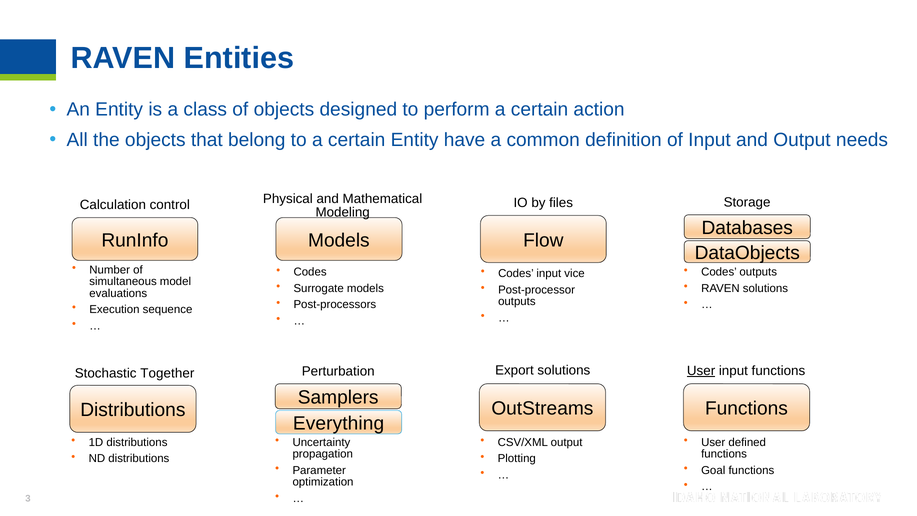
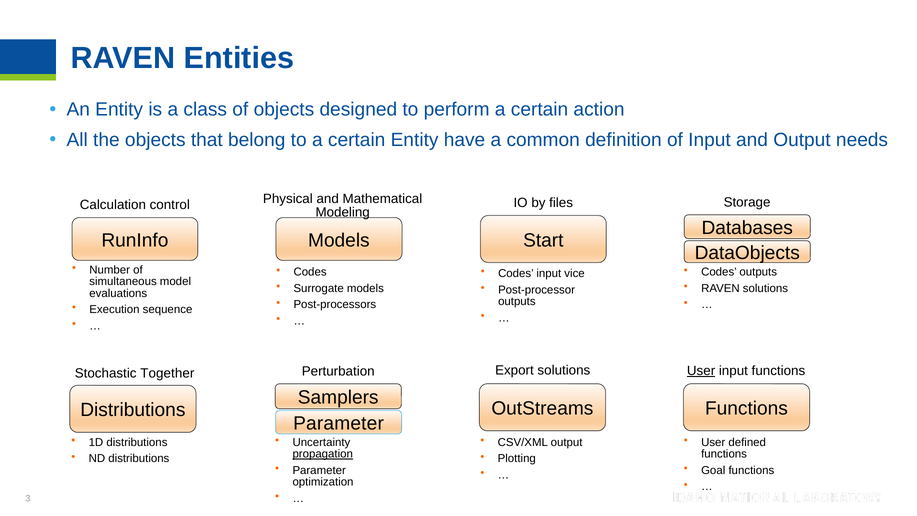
Flow: Flow -> Start (543, 240)
Everything: Everything -> Parameter (339, 423)
propagation underline: none -> present (323, 454)
